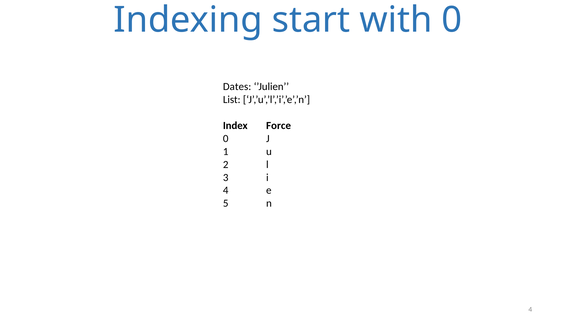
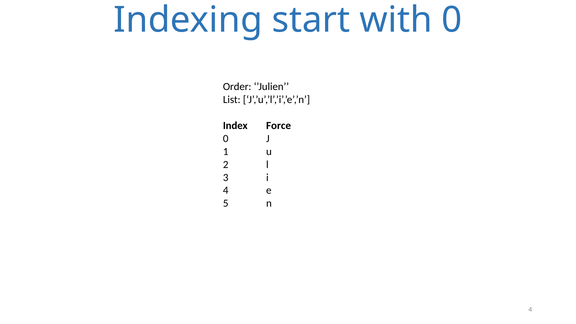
Dates: Dates -> Order (237, 87)
